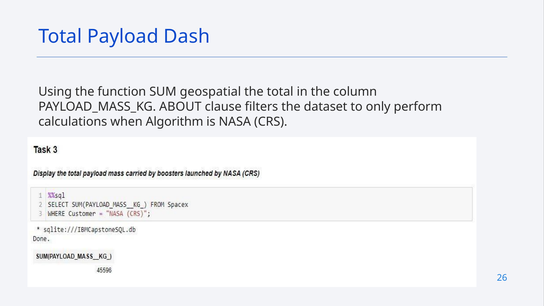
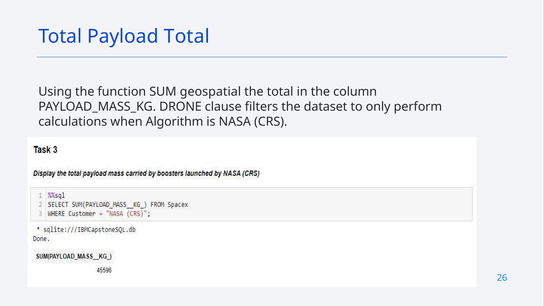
Payload Dash: Dash -> Total (187, 36)
ABOUT: ABOUT -> DRONE (180, 107)
